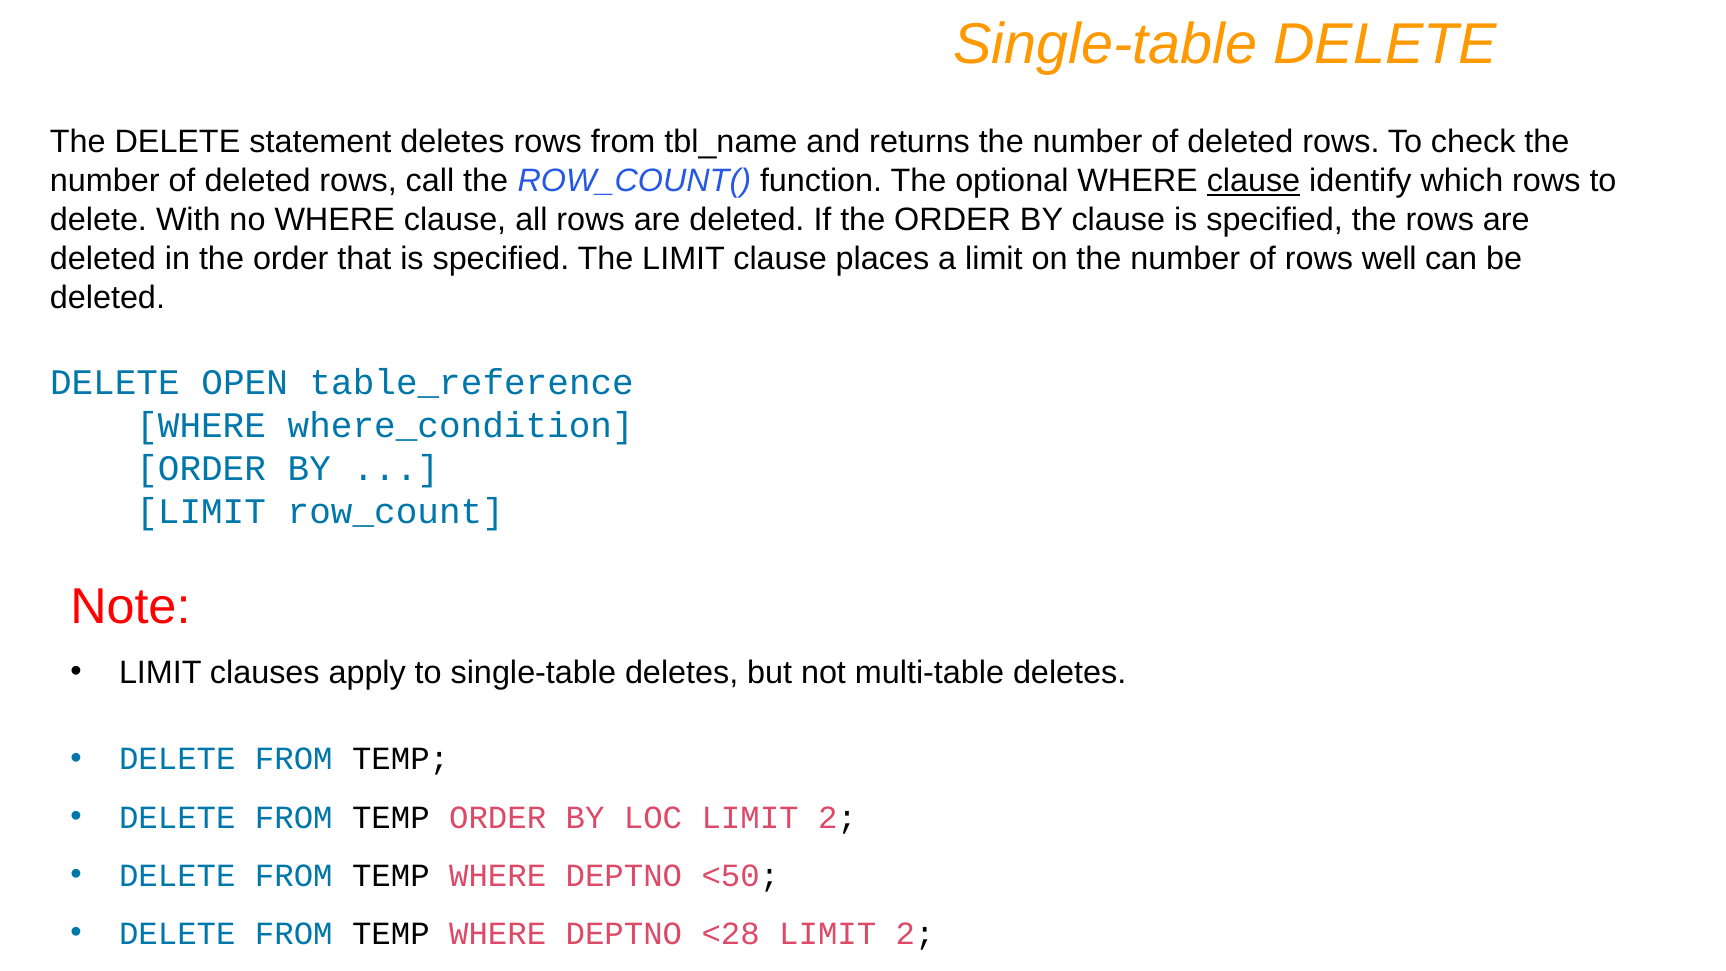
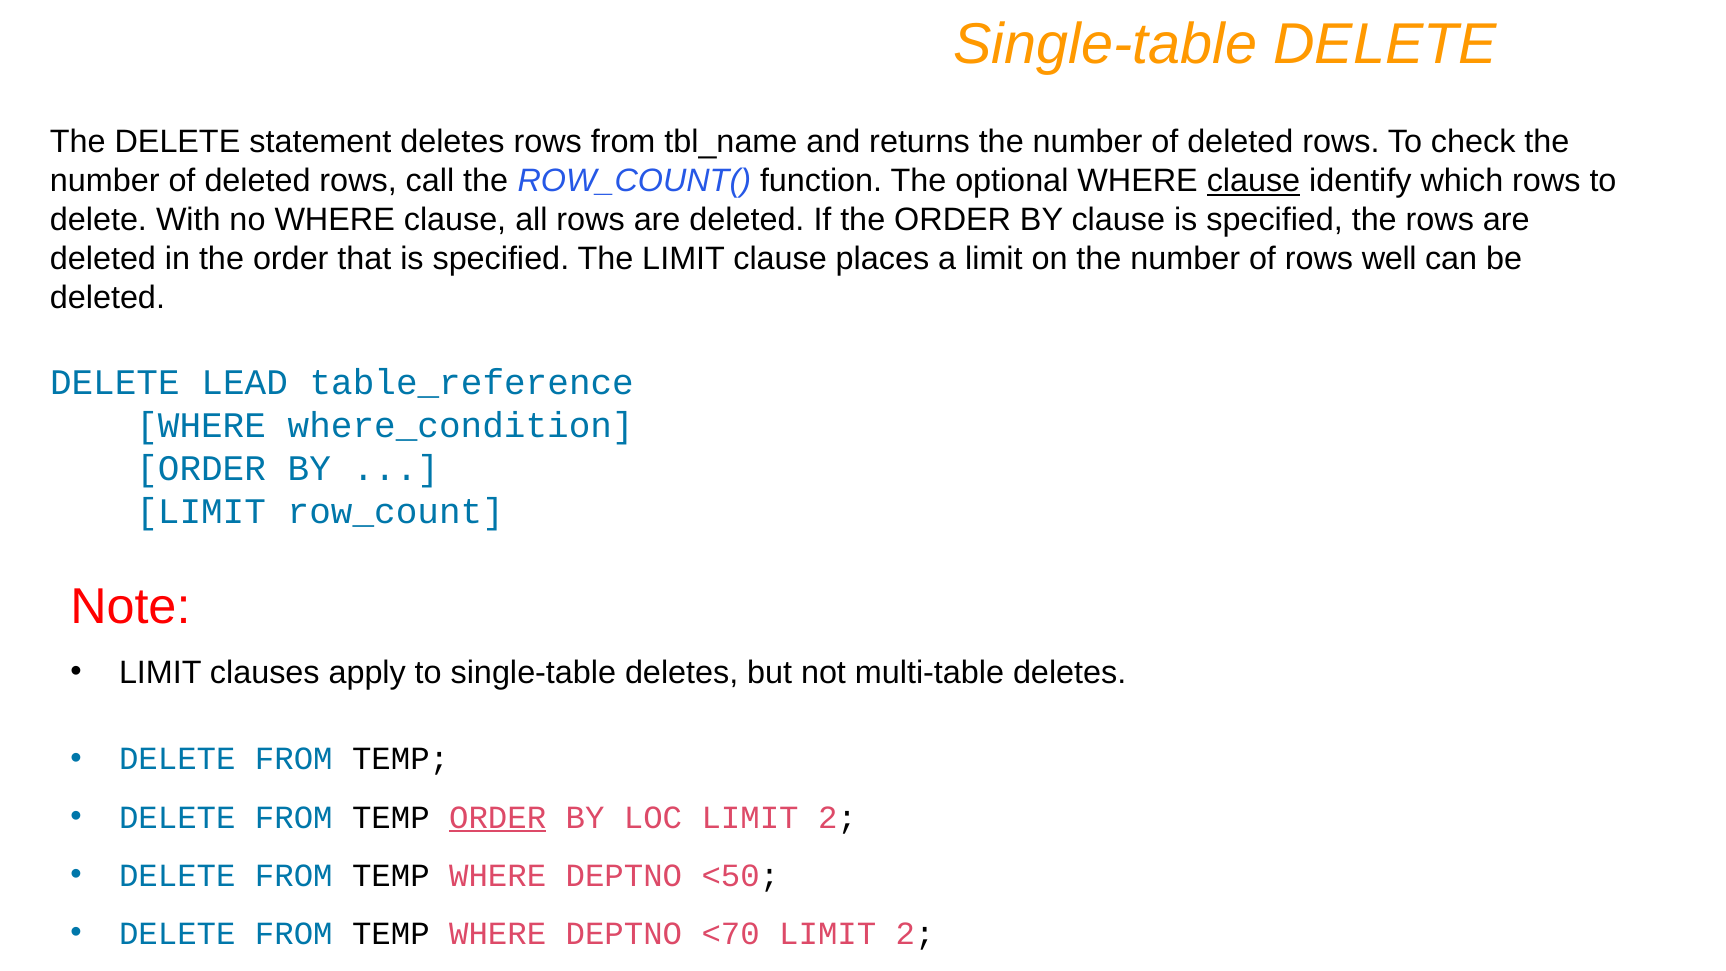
OPEN: OPEN -> LEAD (245, 382)
ORDER underline: none -> present (498, 817)
<28: <28 -> <70 (731, 934)
